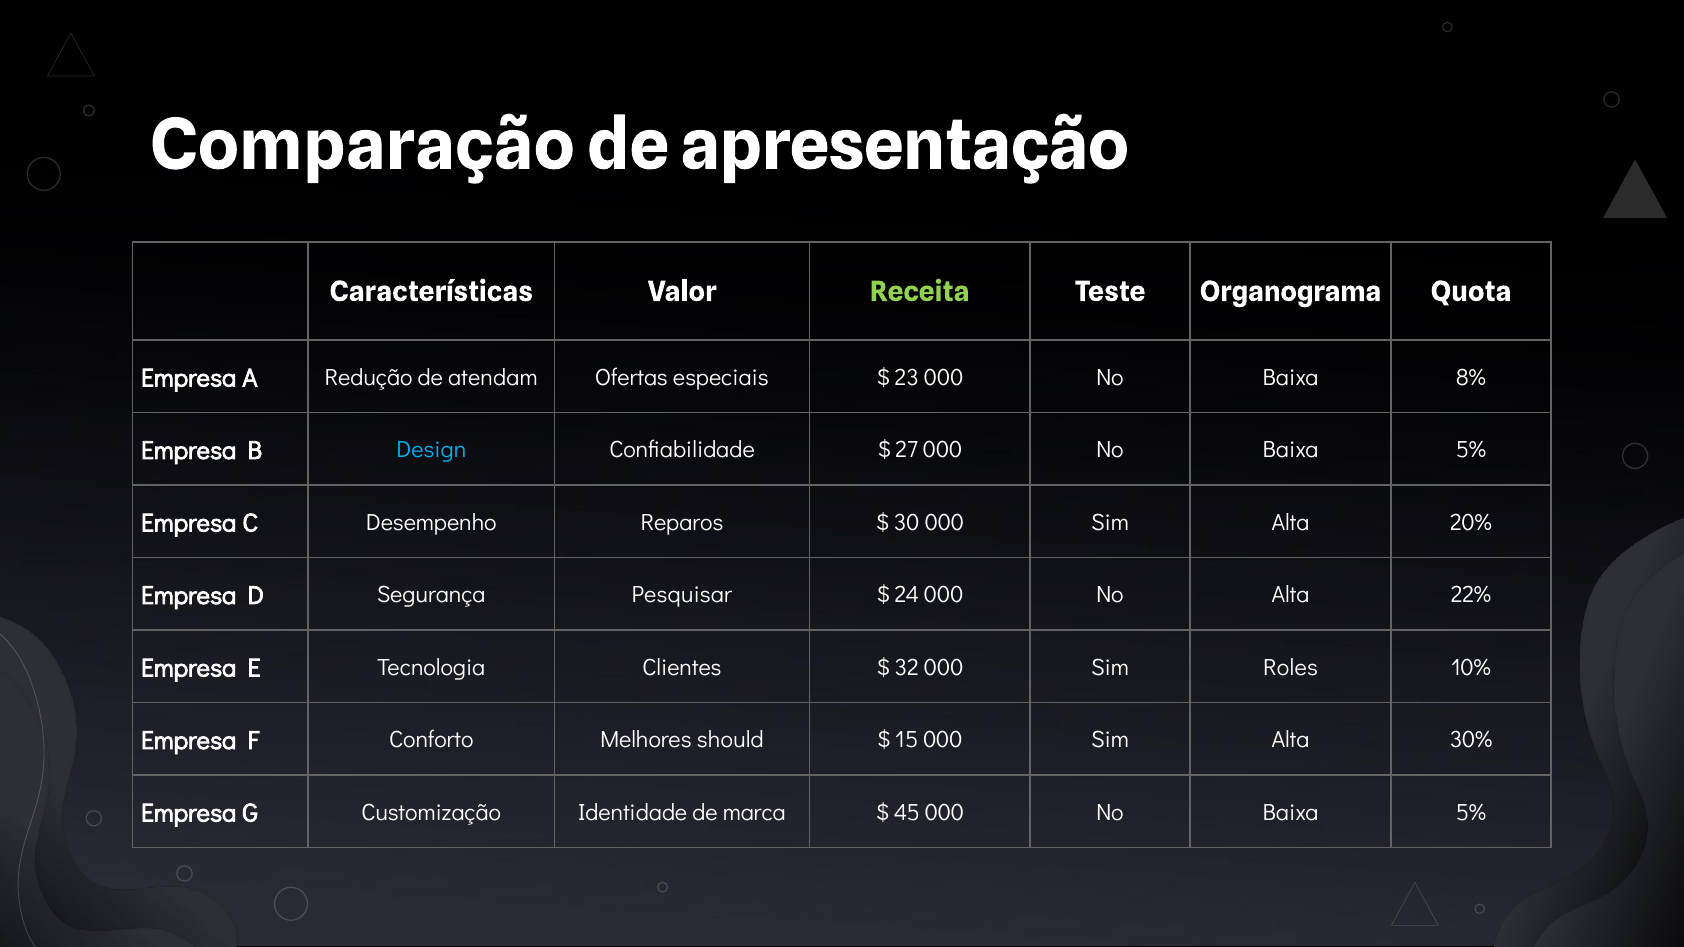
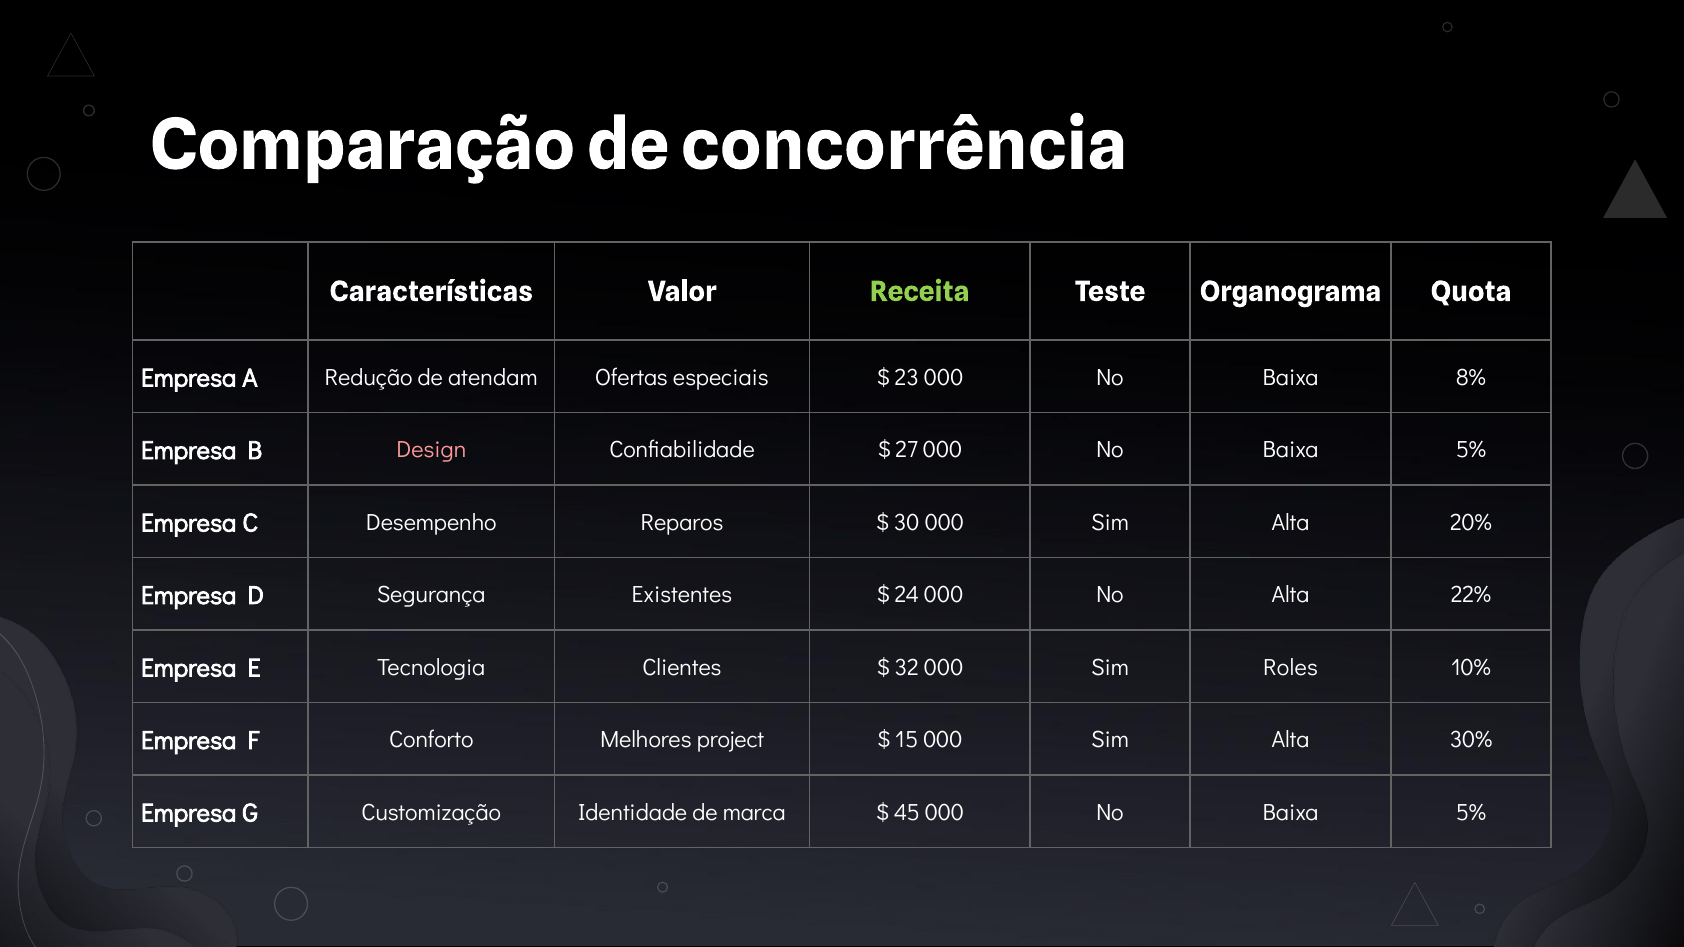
apresentação: apresentação -> concorrência (904, 146)
Design colour: light blue -> pink (431, 450)
Pesquisar: Pesquisar -> Existentes (682, 595)
should: should -> project (730, 740)
